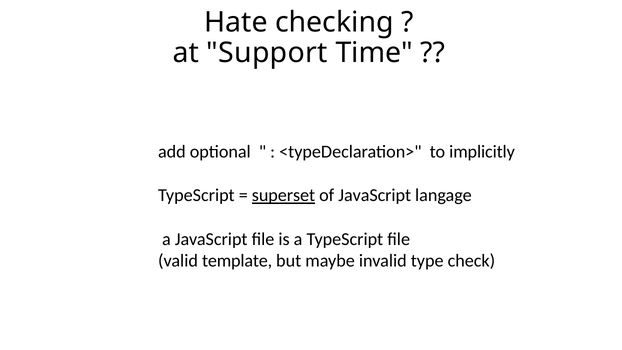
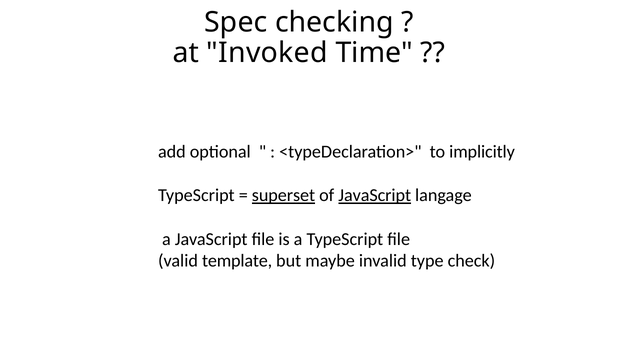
Hate: Hate -> Spec (236, 22)
Support: Support -> Invoked (267, 53)
JavaScript underline: none -> present (375, 195)
